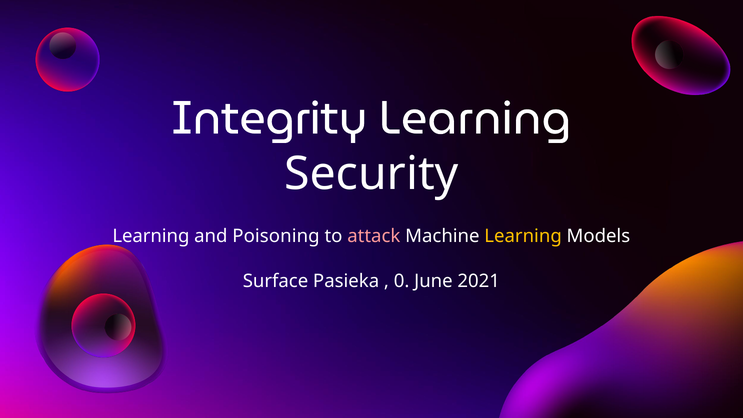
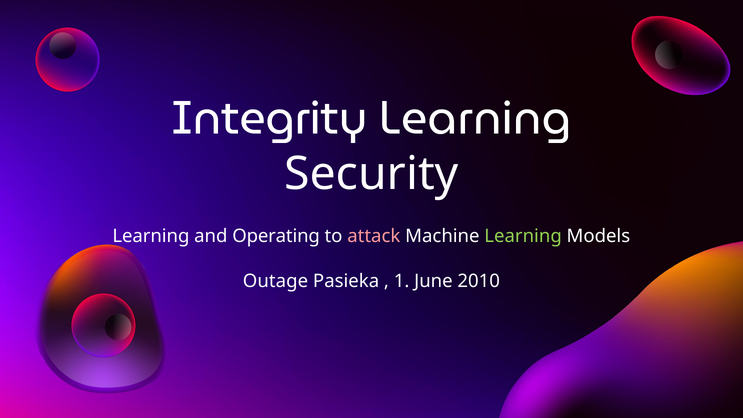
Poisoning: Poisoning -> Operating (276, 236)
Learning colour: yellow -> light green (523, 236)
Surface: Surface -> Outage (275, 281)
0: 0 -> 1 (402, 281)
2021: 2021 -> 2010 (479, 281)
